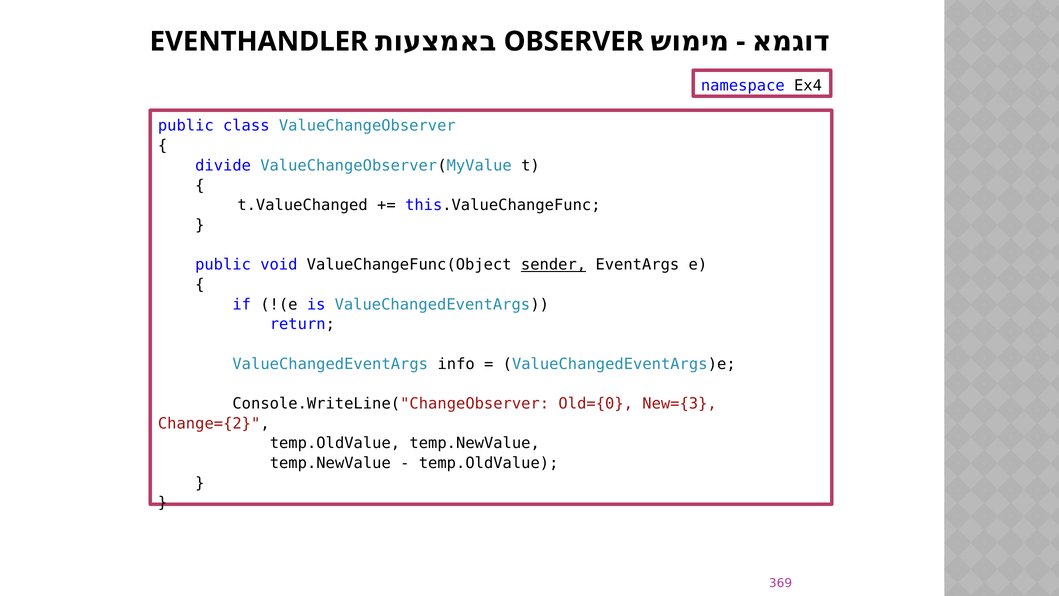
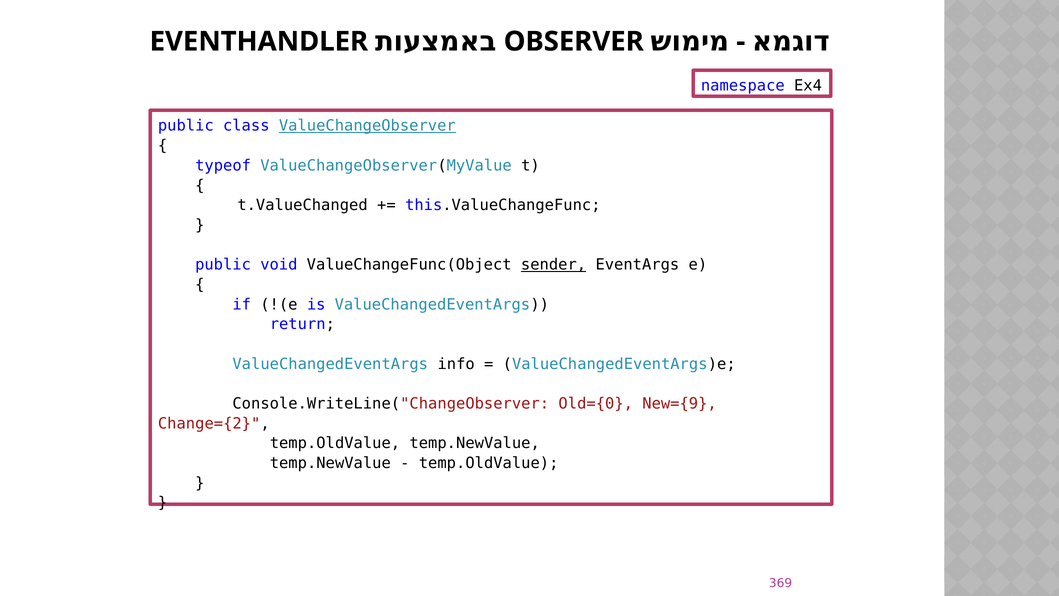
ValueChangeObserver underline: none -> present (367, 126)
divide: divide -> typeof (223, 165)
New={3: New={3 -> New={9 (680, 403)
